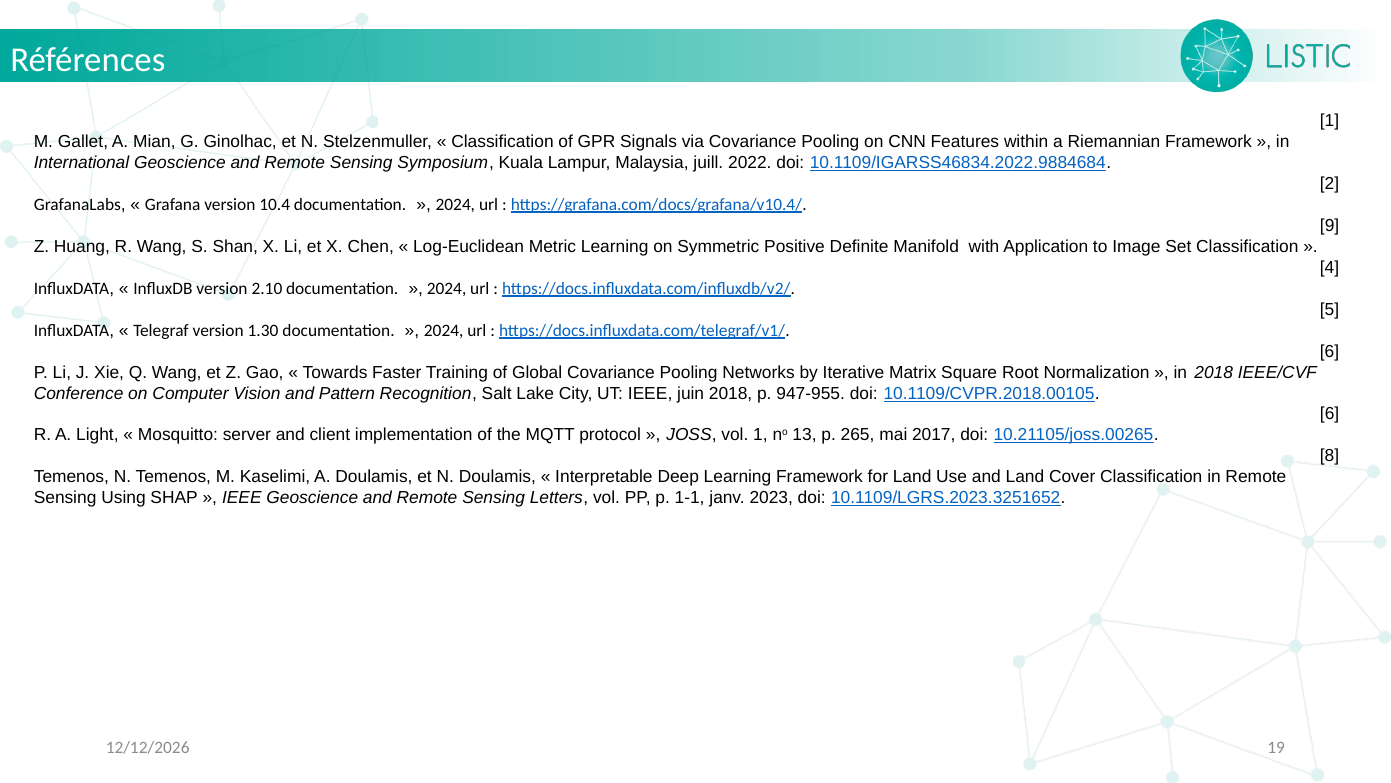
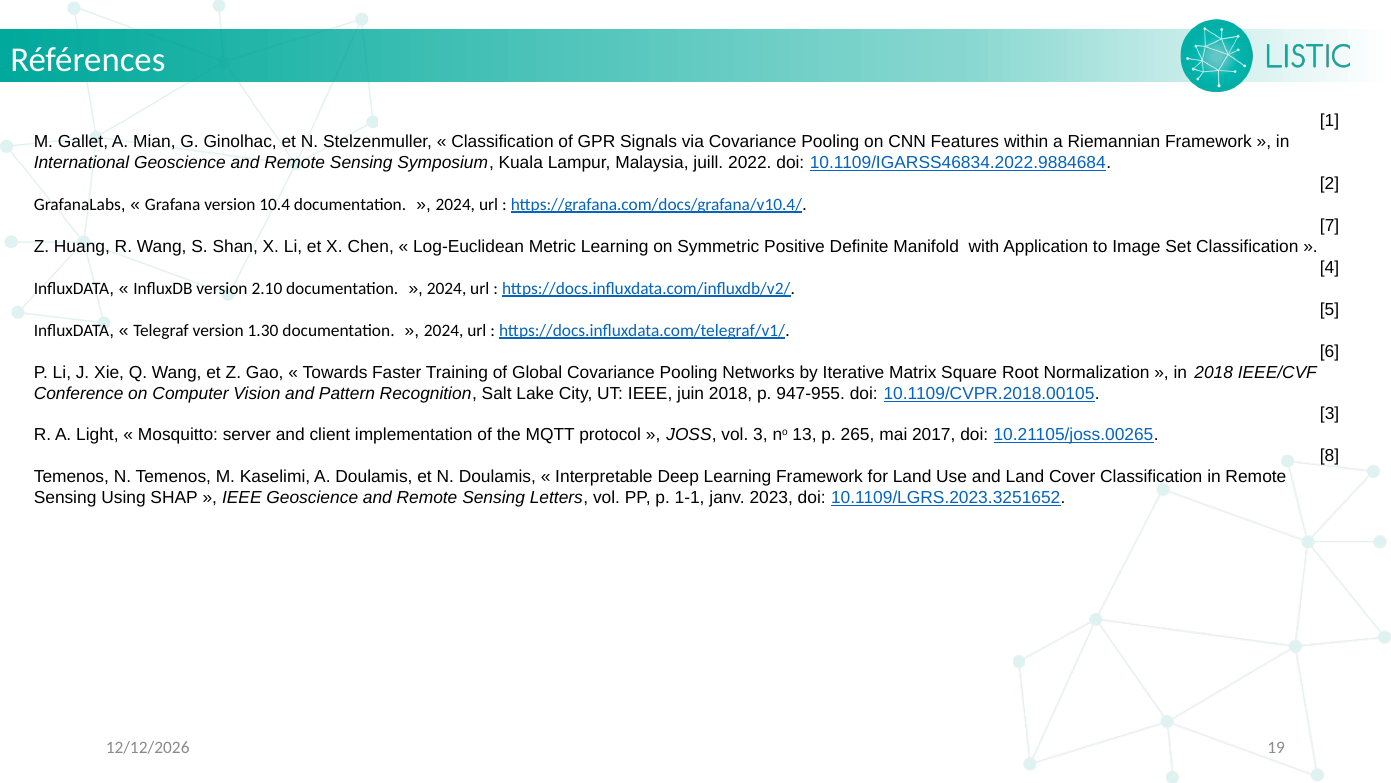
9: 9 -> 7 (1330, 226)
6: 6 -> 3 (1330, 414)
vol 1: 1 -> 3 (760, 435)
